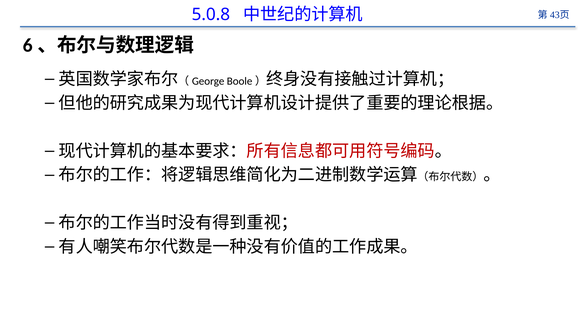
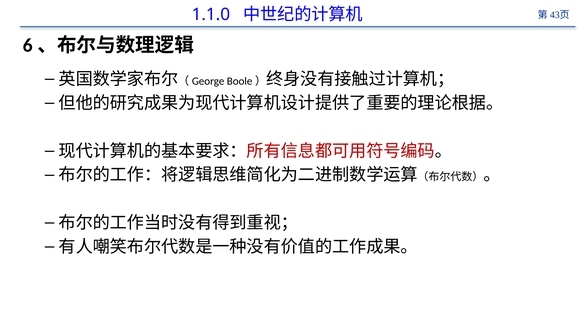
5.0.8: 5.0.8 -> 1.1.0 (211, 15)
